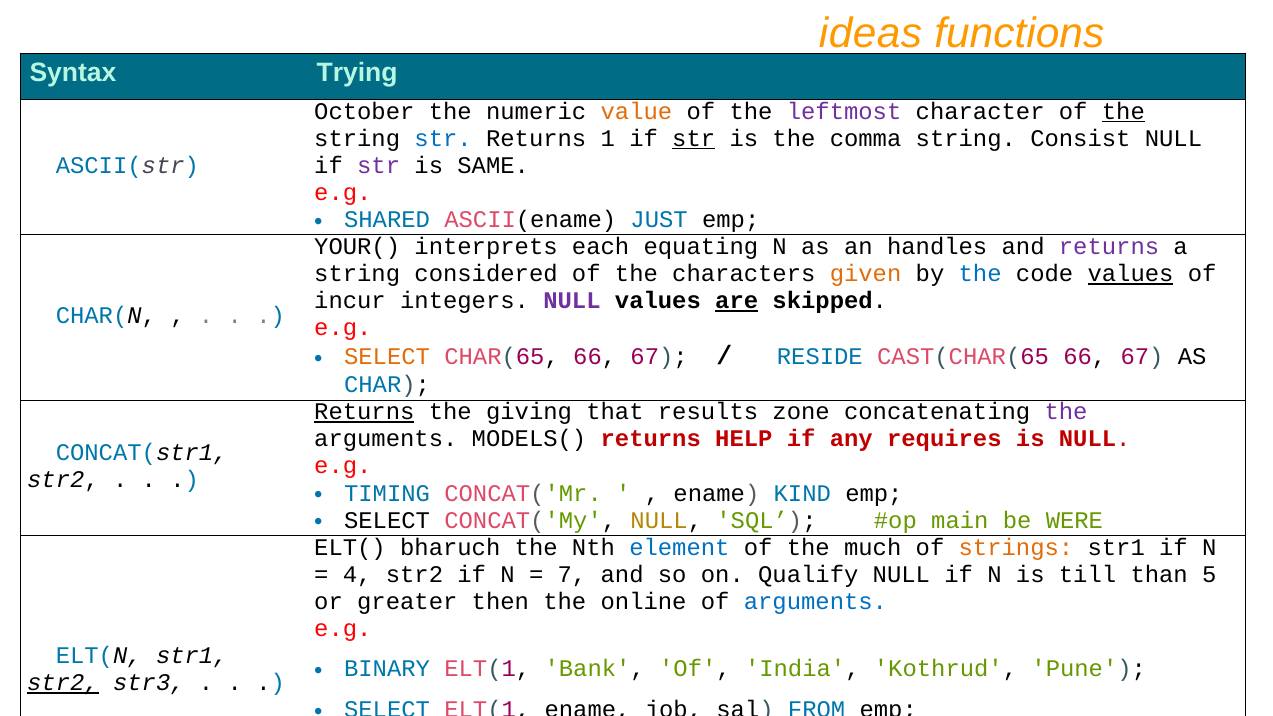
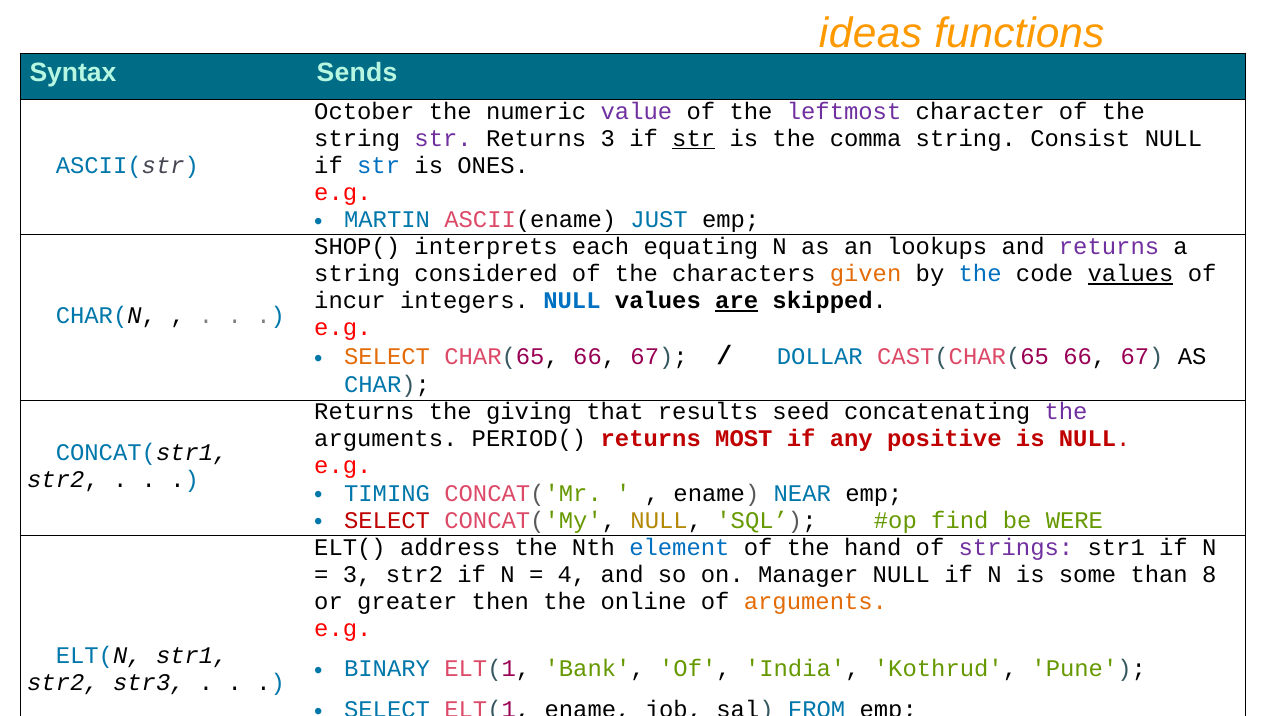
Trying: Trying -> Sends (357, 73)
value colour: orange -> purple (636, 111)
the underline: present -> none (1123, 111)
str colour: blue -> purple (443, 138)
Returns 1: 1 -> 3 (608, 138)
str colour: purple -> blue (379, 165)
SAME: SAME -> ONES (493, 165)
SHARED: SHARED -> MARTIN (387, 219)
YOUR(: YOUR( -> SHOP( (357, 247)
handles: handles -> lookups (937, 247)
NULL colour: purple -> blue (572, 301)
RESIDE: RESIDE -> DOLLAR (820, 357)
Returns underline: present -> none (364, 412)
zone: zone -> seed (801, 412)
MODELS(: MODELS( -> PERIOD( (529, 439)
HELP: HELP -> MOST (744, 439)
requires: requires -> positive (944, 439)
KIND: KIND -> NEAR (802, 493)
SELECT colour: black -> red (387, 520)
main: main -> find (960, 520)
bharuch: bharuch -> address (450, 547)
much: much -> hand (873, 547)
strings colour: orange -> purple (1016, 547)
4: 4 -> 3 (357, 574)
7: 7 -> 4 (572, 574)
Qualify: Qualify -> Manager (808, 574)
till: till -> some (1088, 574)
5: 5 -> 8 (1209, 574)
arguments colour: blue -> orange (815, 601)
str2 underline: present -> none (63, 683)
